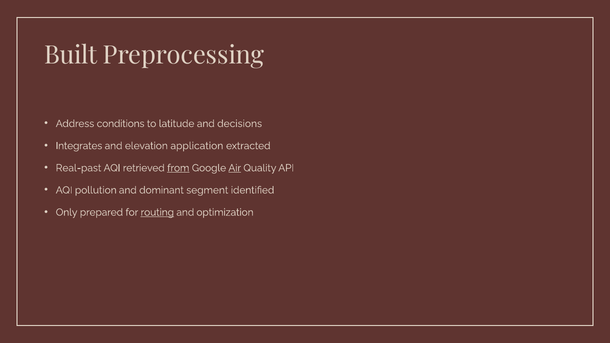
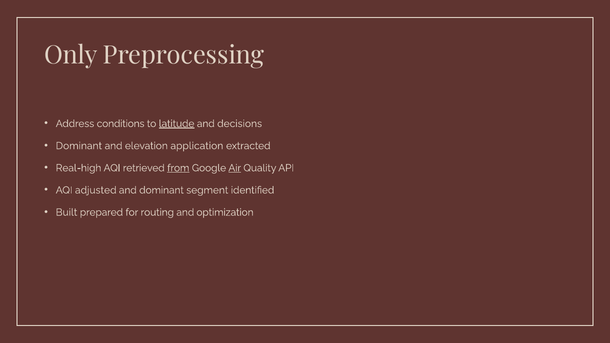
Built: Built -> Only (71, 56)
latitude underline: none -> present (177, 124)
Integrates: Integrates -> Dominant (79, 146)
Real-past: Real-past -> Real-high (79, 168)
pollution: pollution -> adjusted (96, 190)
Only: Only -> Built (67, 212)
routing underline: present -> none (157, 212)
